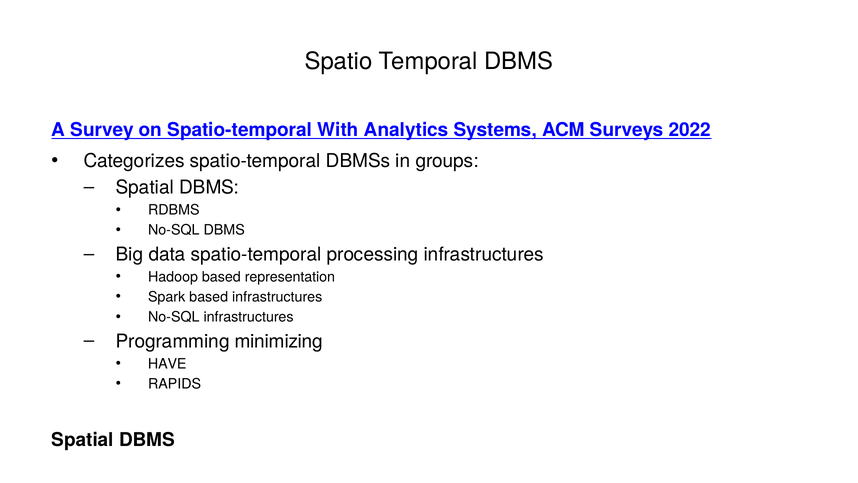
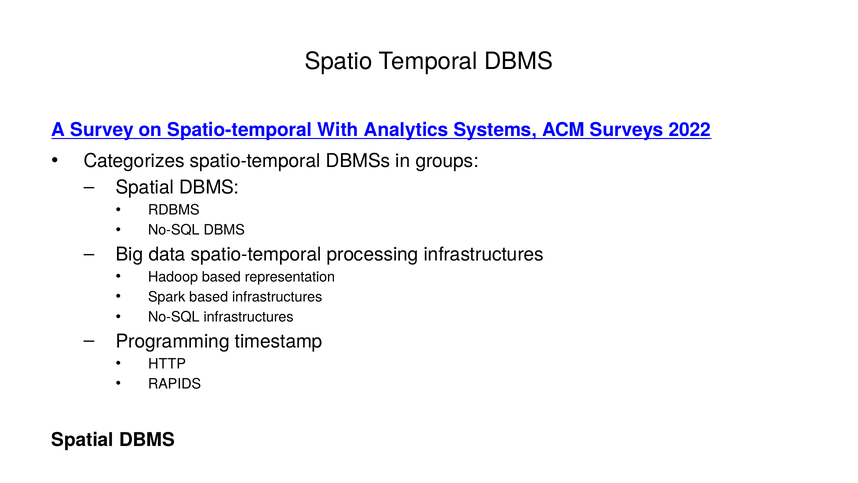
minimizing: minimizing -> timestamp (279, 341)
HAVE: HAVE -> HTTP (167, 364)
